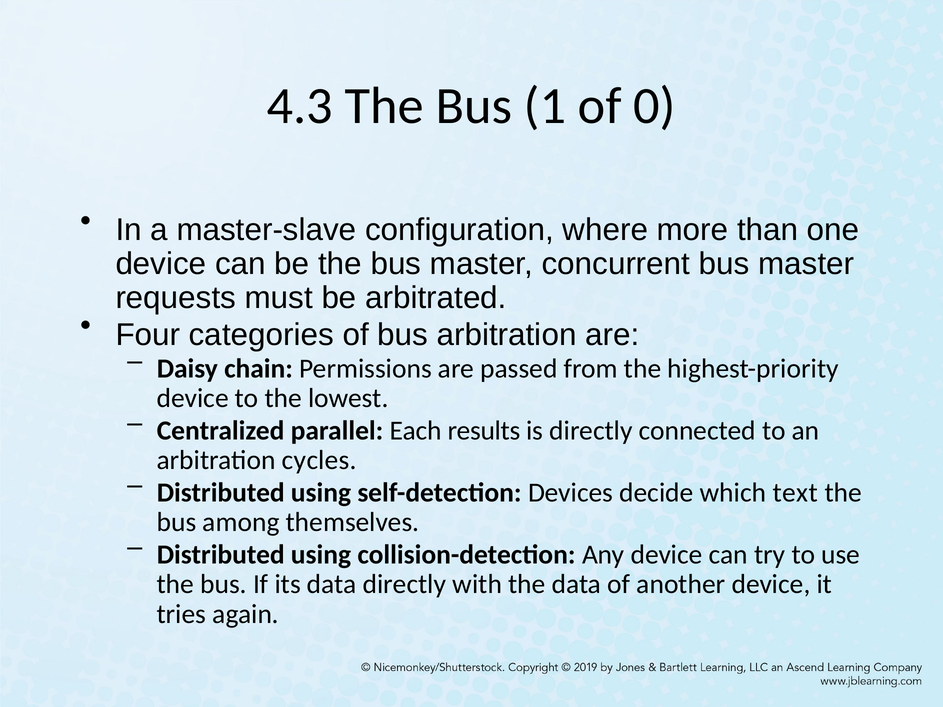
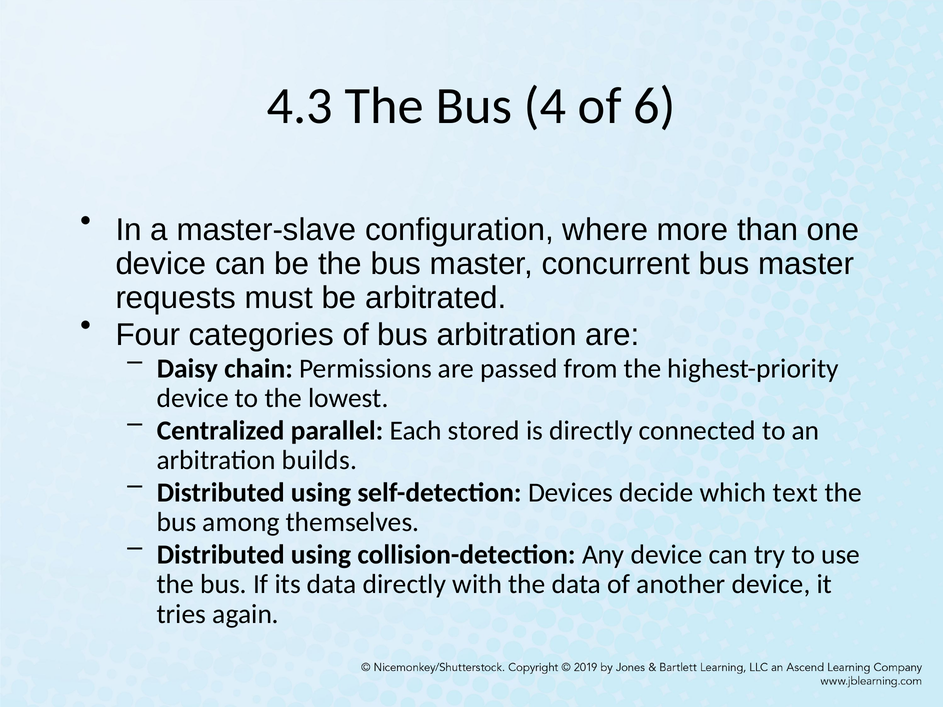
1: 1 -> 4 (545, 106)
0: 0 -> 6 (655, 106)
results: results -> stored (484, 431)
cycles: cycles -> builds (319, 461)
